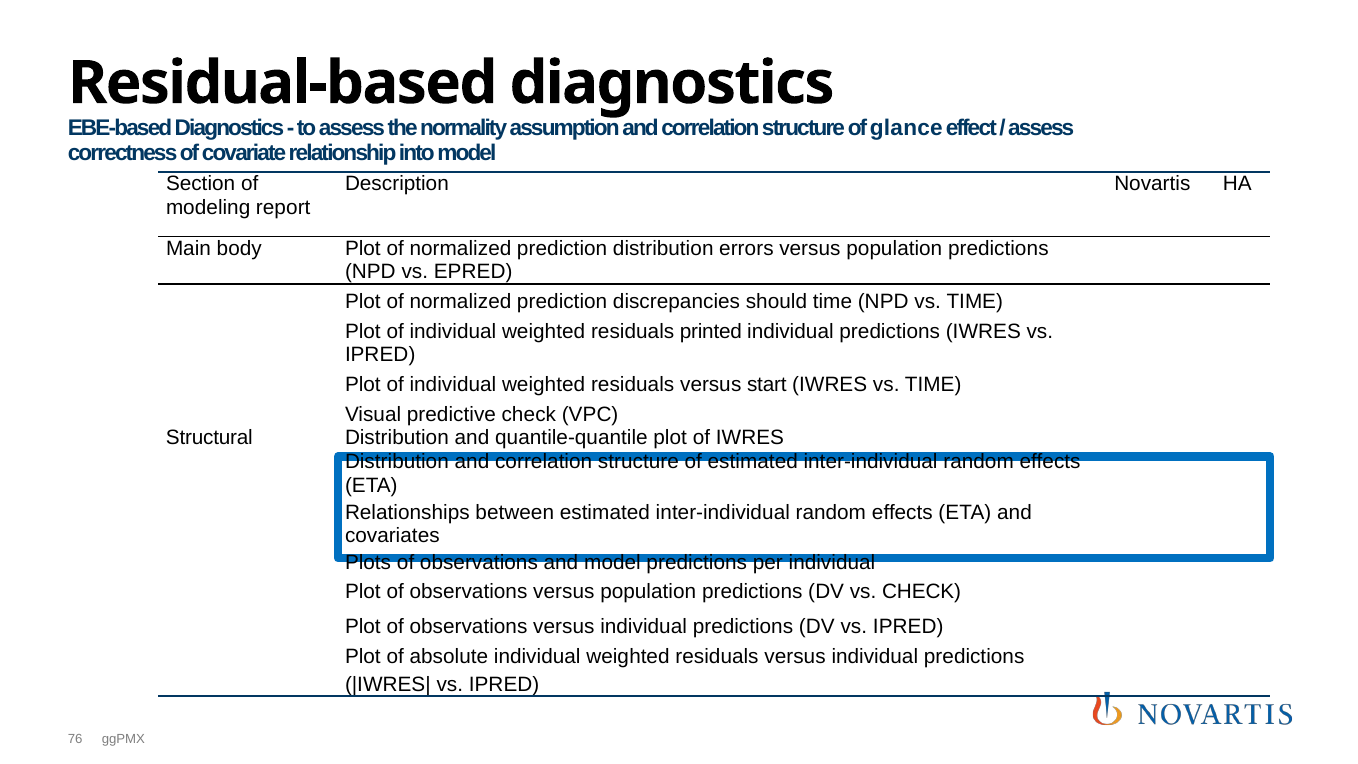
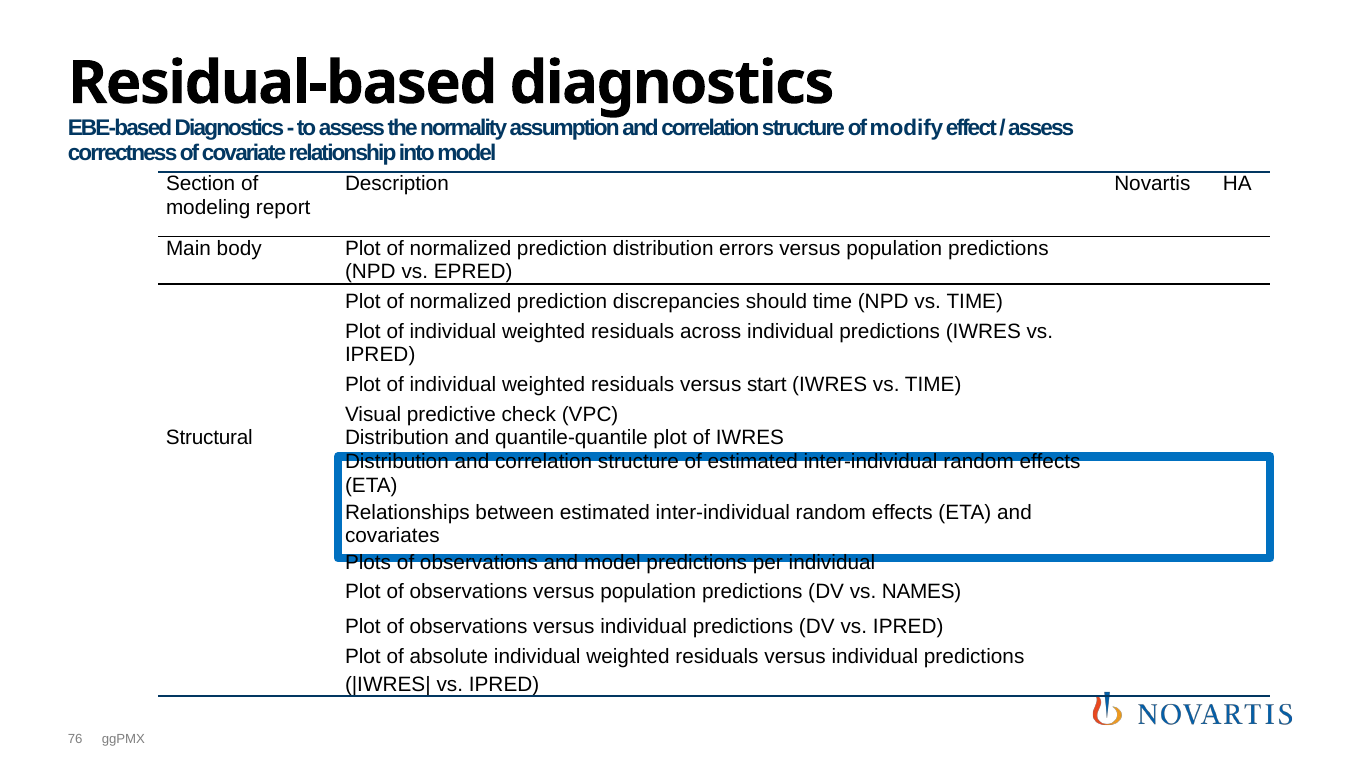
glance: glance -> modify (906, 128)
printed: printed -> across (711, 332)
vs CHECK: CHECK -> NAMES (922, 592)
